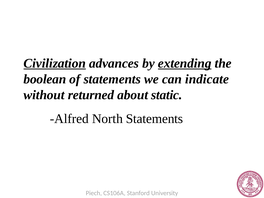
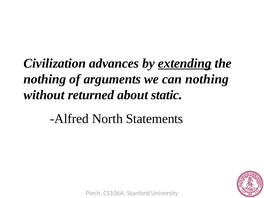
Civilization underline: present -> none (55, 63)
boolean: boolean -> nothing (45, 79)
of statements: statements -> arguments (112, 79)
can indicate: indicate -> nothing (207, 79)
